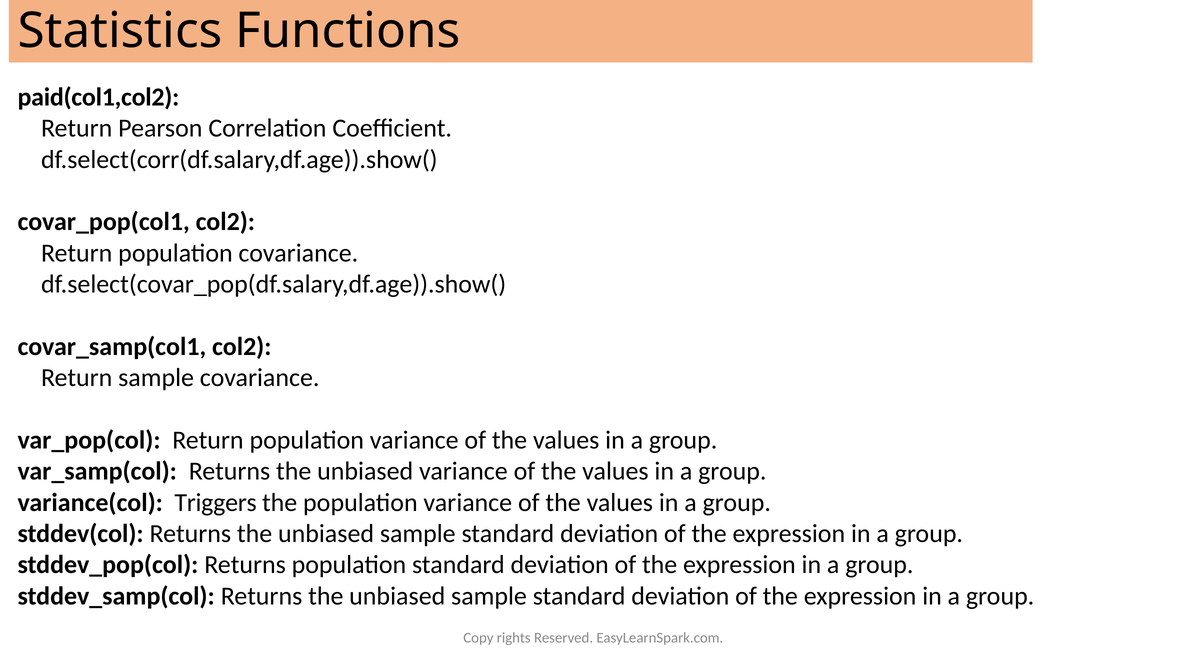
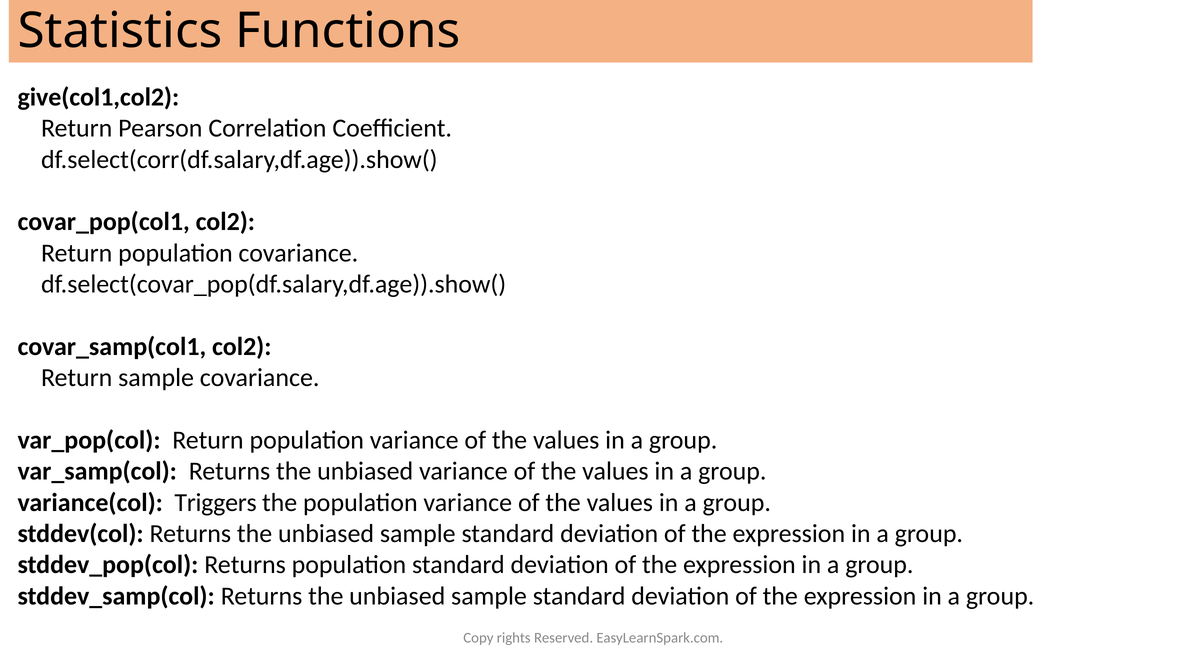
paid(col1,col2: paid(col1,col2 -> give(col1,col2 (98, 97)
